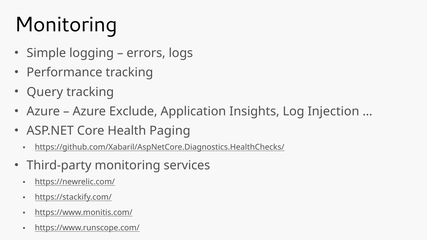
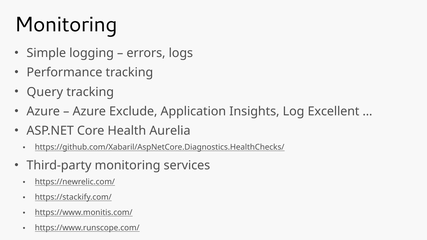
Injection: Injection -> Excellent (333, 111)
Paging: Paging -> Aurelia (170, 131)
